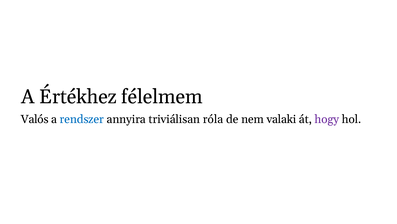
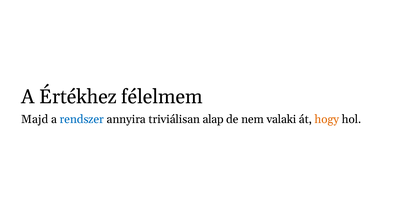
Valós: Valós -> Majd (35, 119)
róla: róla -> alap (213, 119)
hogy colour: purple -> orange (327, 119)
